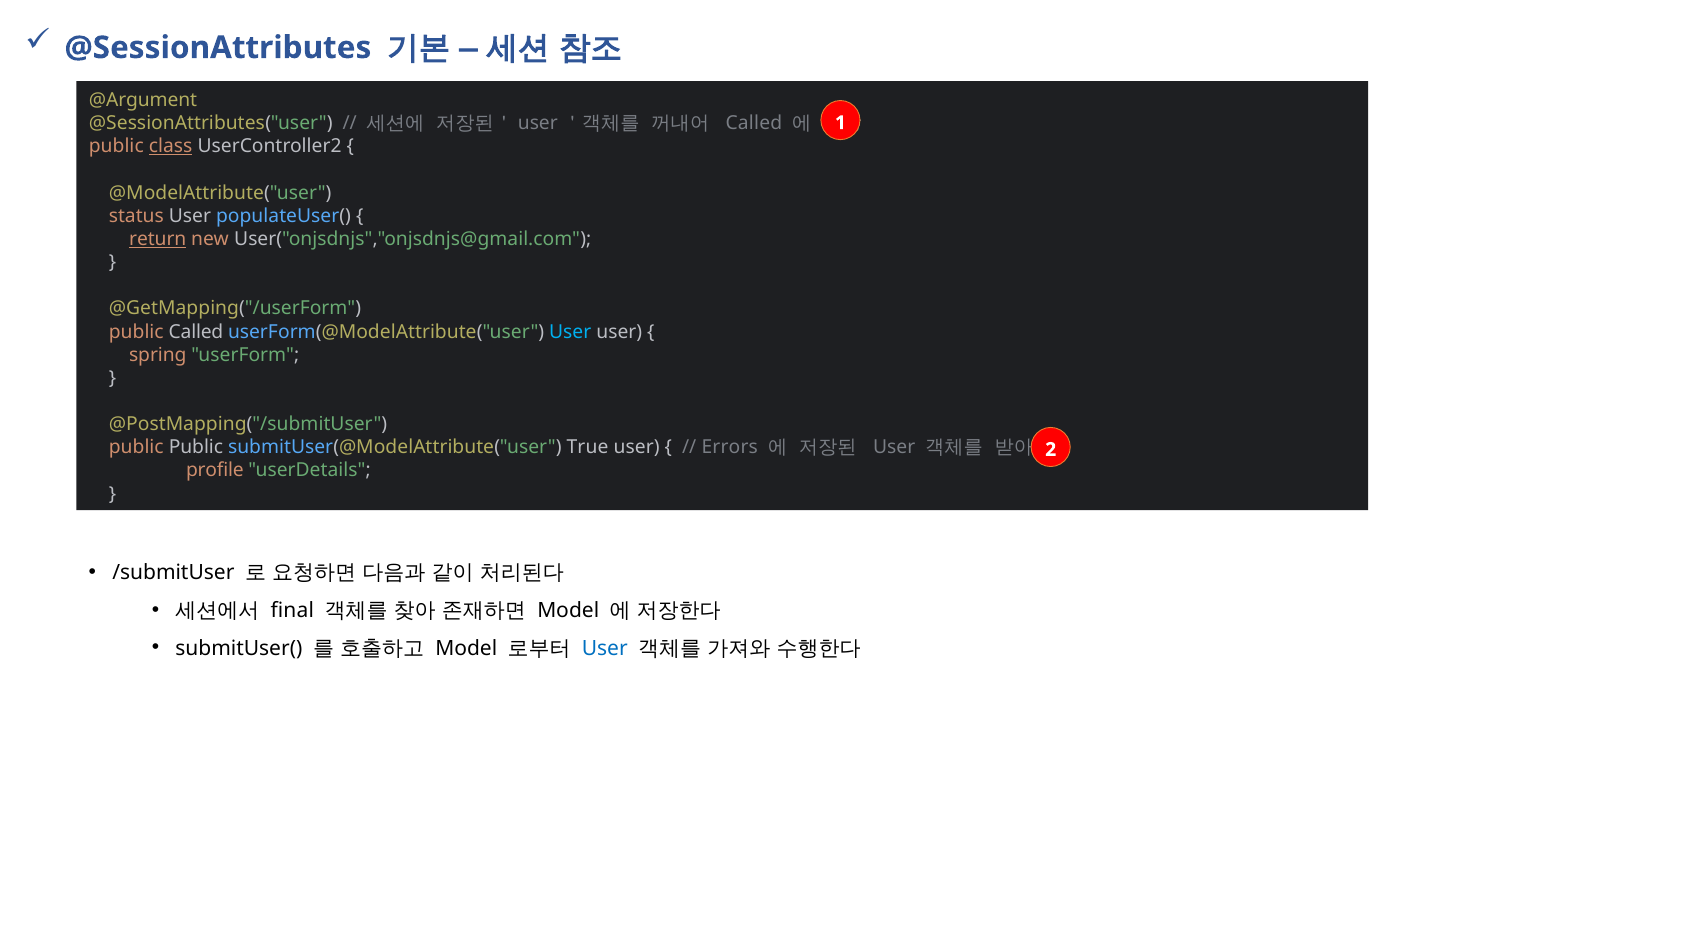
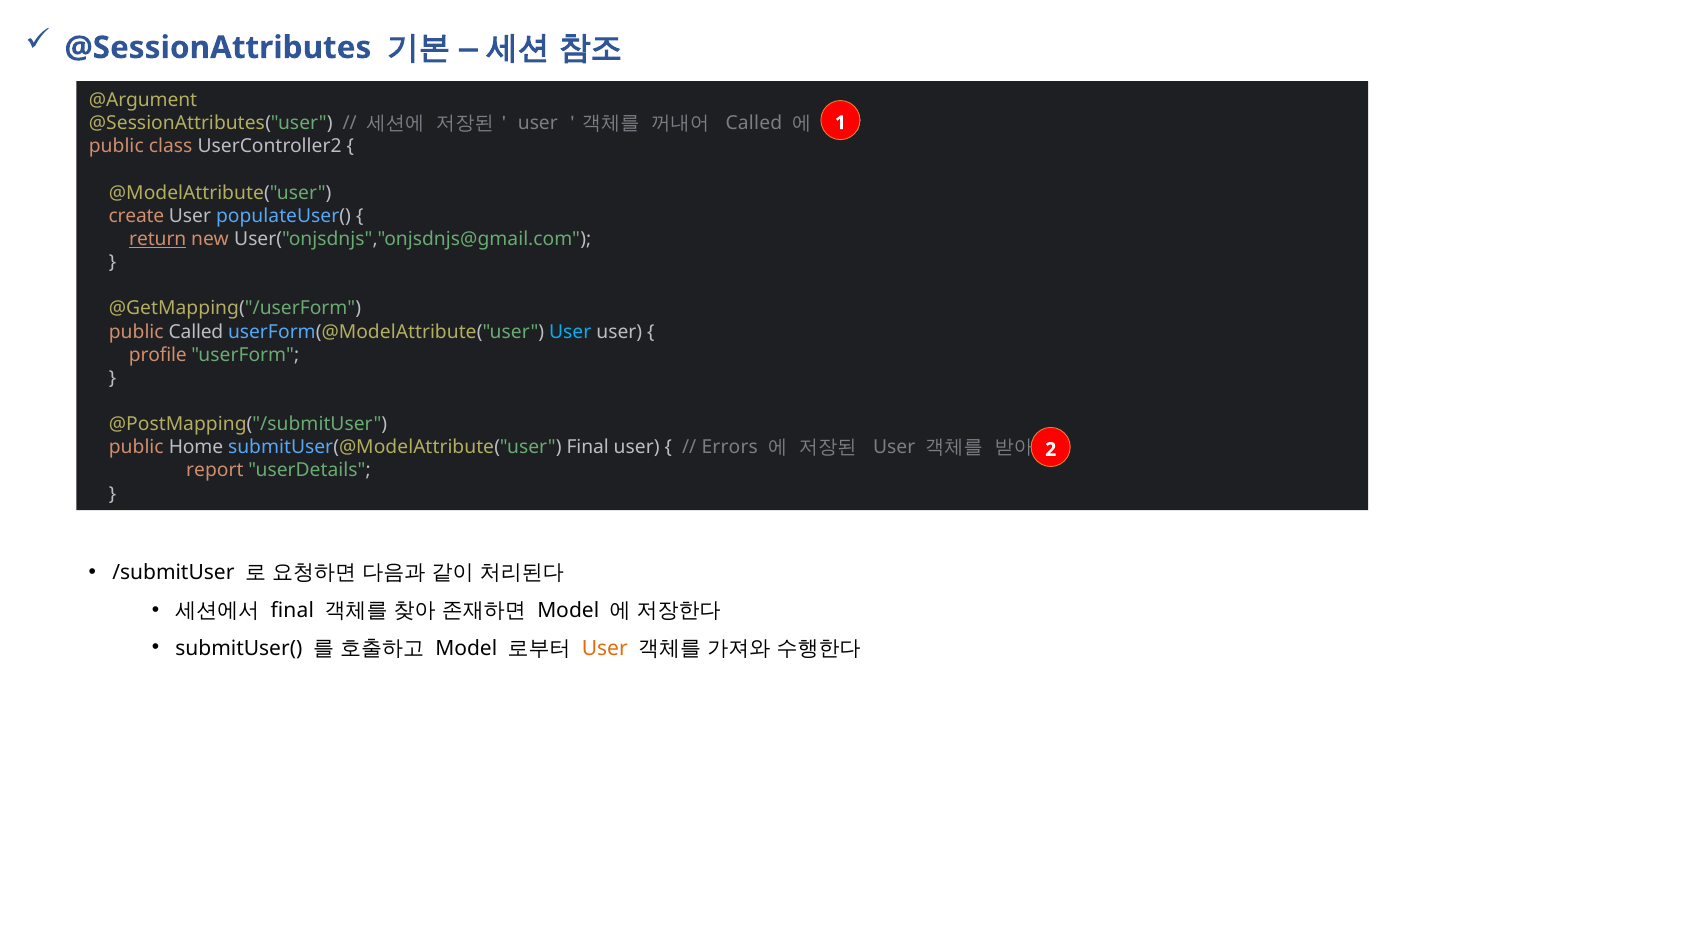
class underline: present -> none (171, 146)
status: status -> create (136, 216)
spring: spring -> profile (158, 355)
public Public: Public -> Home (196, 447)
submitUser(@ModelAttribute("user True: True -> Final (588, 447)
profile: profile -> report (215, 470)
User colour: blue -> orange (605, 648)
